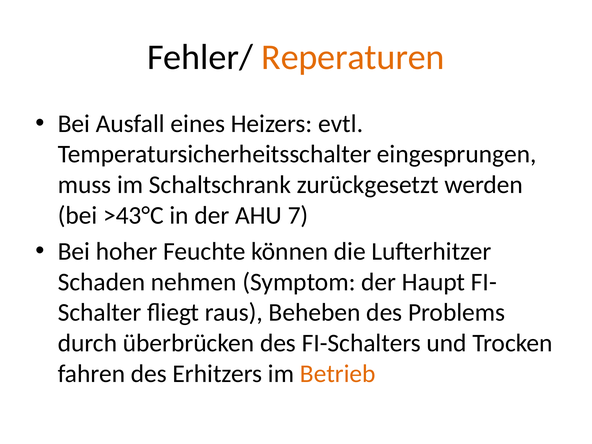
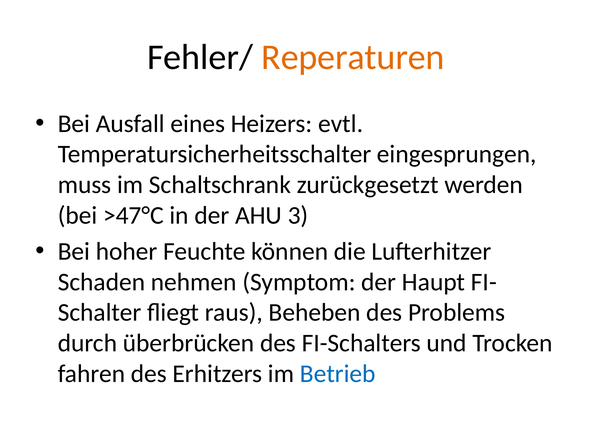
>43°C: >43°C -> >47°C (133, 215)
7: 7 -> 3 (298, 215)
Betrieb colour: orange -> blue (338, 374)
